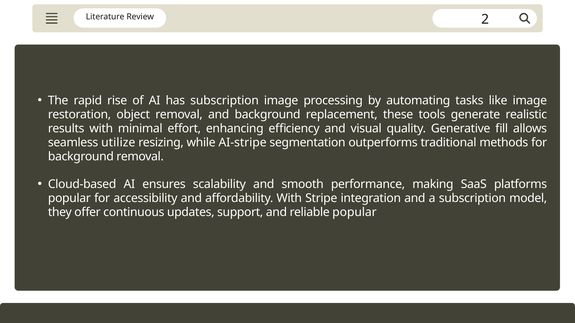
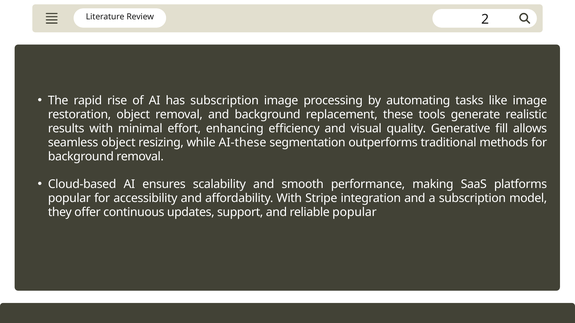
seamless utilize: utilize -> object (118, 143)
AI-stripe: AI-stripe -> AI-these (242, 143)
